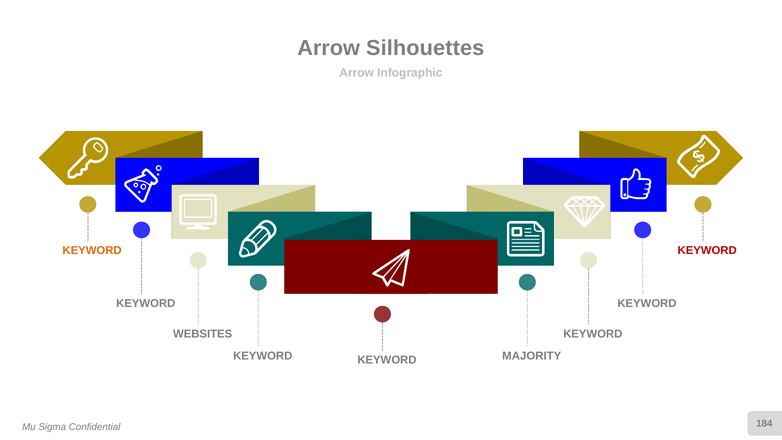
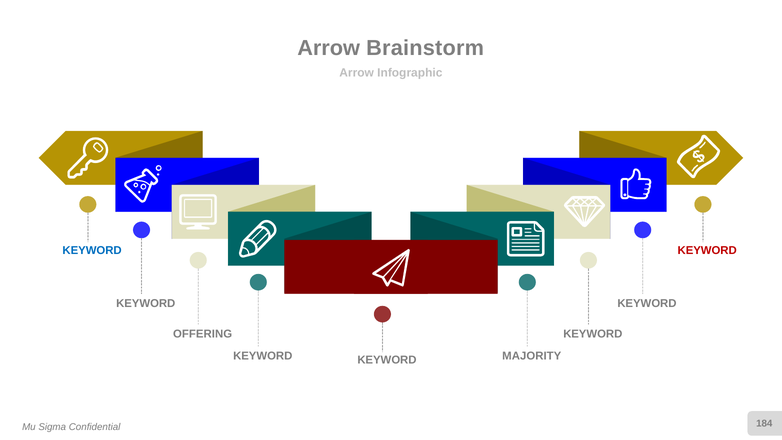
Silhouettes: Silhouettes -> Brainstorm (425, 48)
KEYWORD colour: orange -> blue (92, 250)
WEBSITES: WEBSITES -> OFFERING (203, 334)
